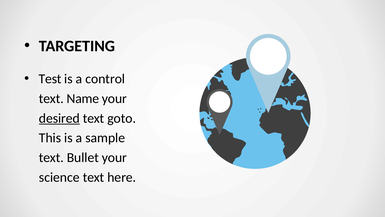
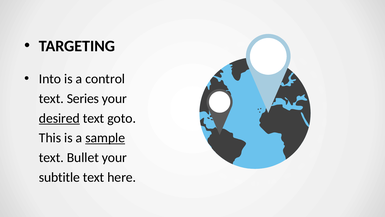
Test: Test -> Into (50, 79)
Name: Name -> Series (83, 98)
sample underline: none -> present (105, 138)
science: science -> subtitle (59, 177)
